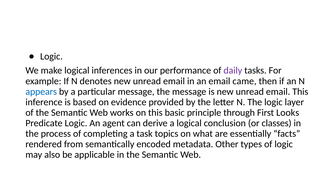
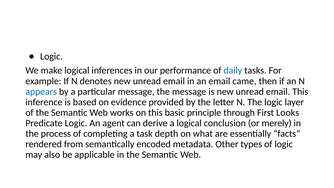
daily colour: purple -> blue (233, 70)
classes: classes -> merely (277, 123)
topics: topics -> depth (167, 134)
